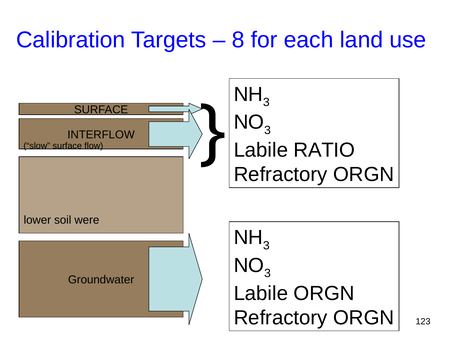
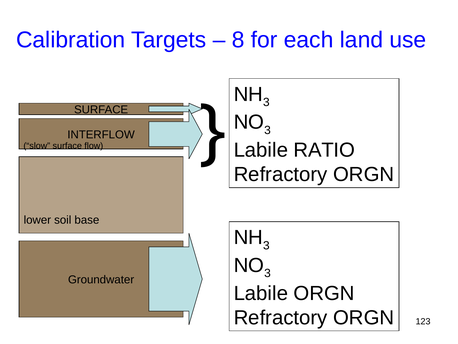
were: were -> base (87, 220)
